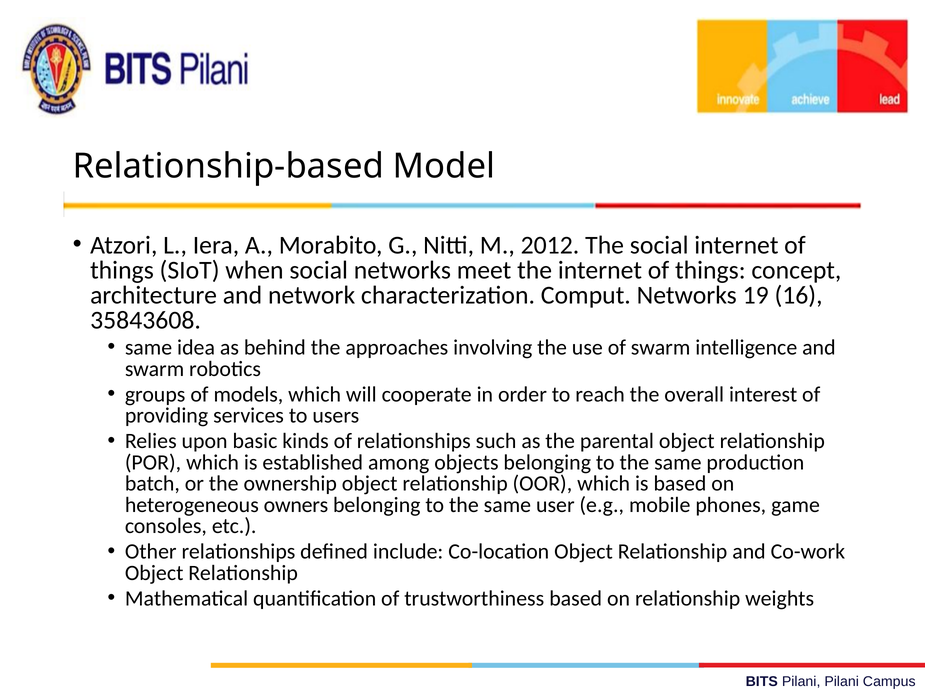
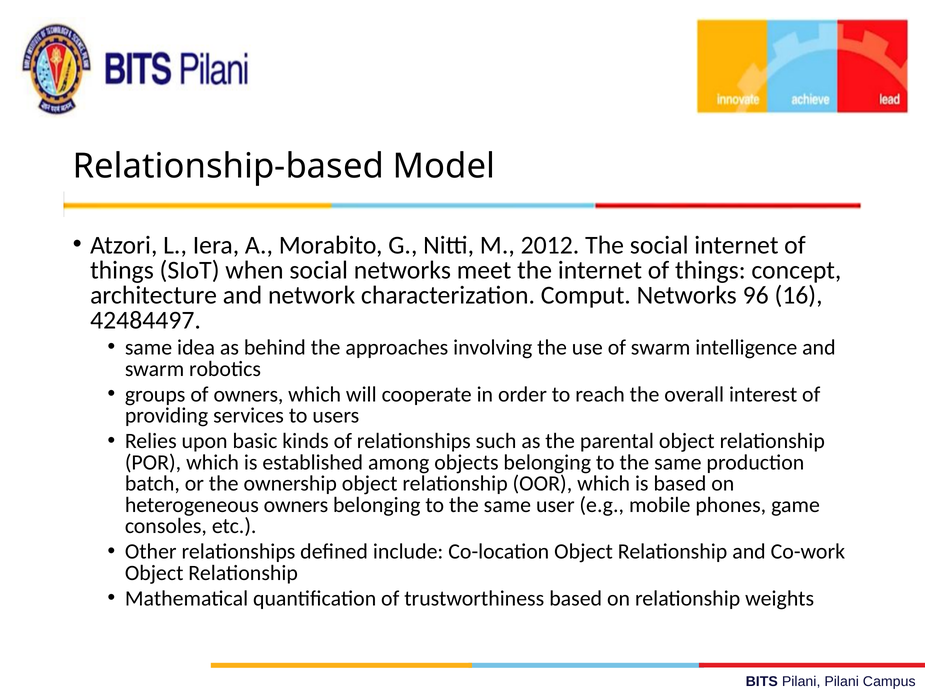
19: 19 -> 96 (756, 295)
35843608: 35843608 -> 42484497 (146, 320)
of models: models -> owners (248, 394)
